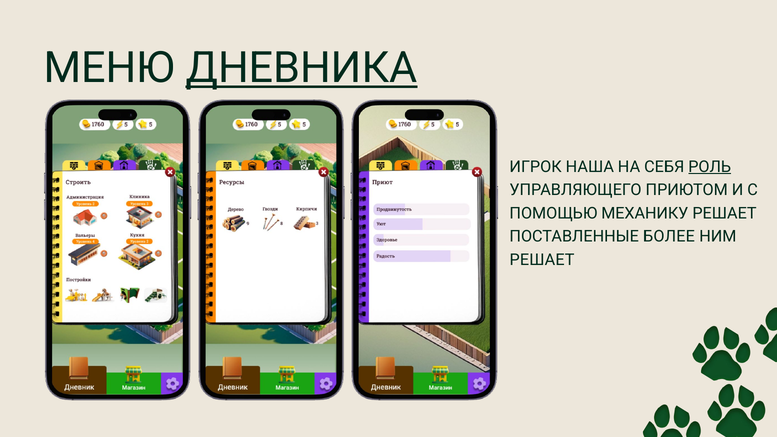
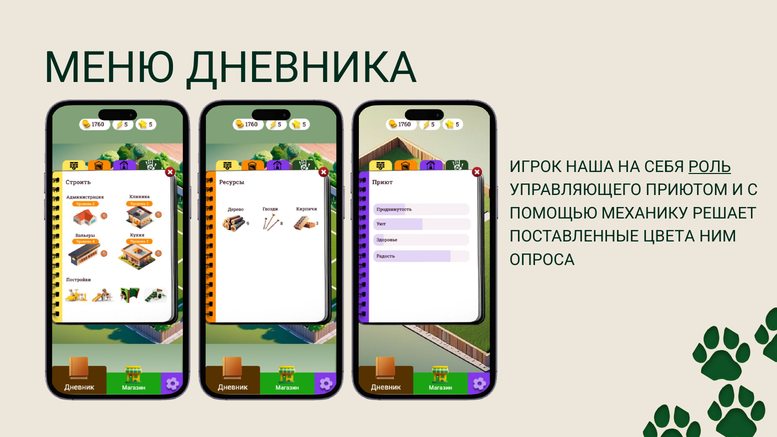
ДНЕВНИКА underline: present -> none (302, 68)
БОЛЕЕ: БОЛЕЕ -> ЦВЕТА (669, 237)
РЕШАЕТ: РЕШАЕТ -> ОПРОСА (542, 260)
